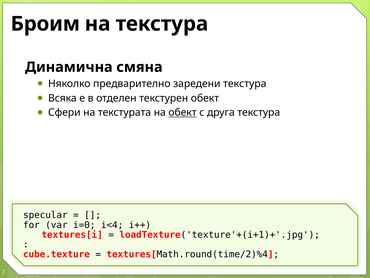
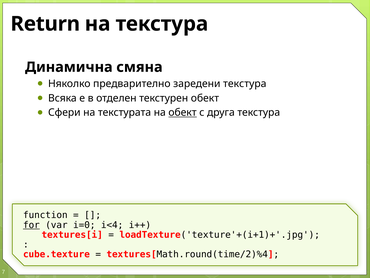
Броим: Броим -> Return (45, 24)
specular: specular -> function (45, 215)
for underline: none -> present (31, 225)
